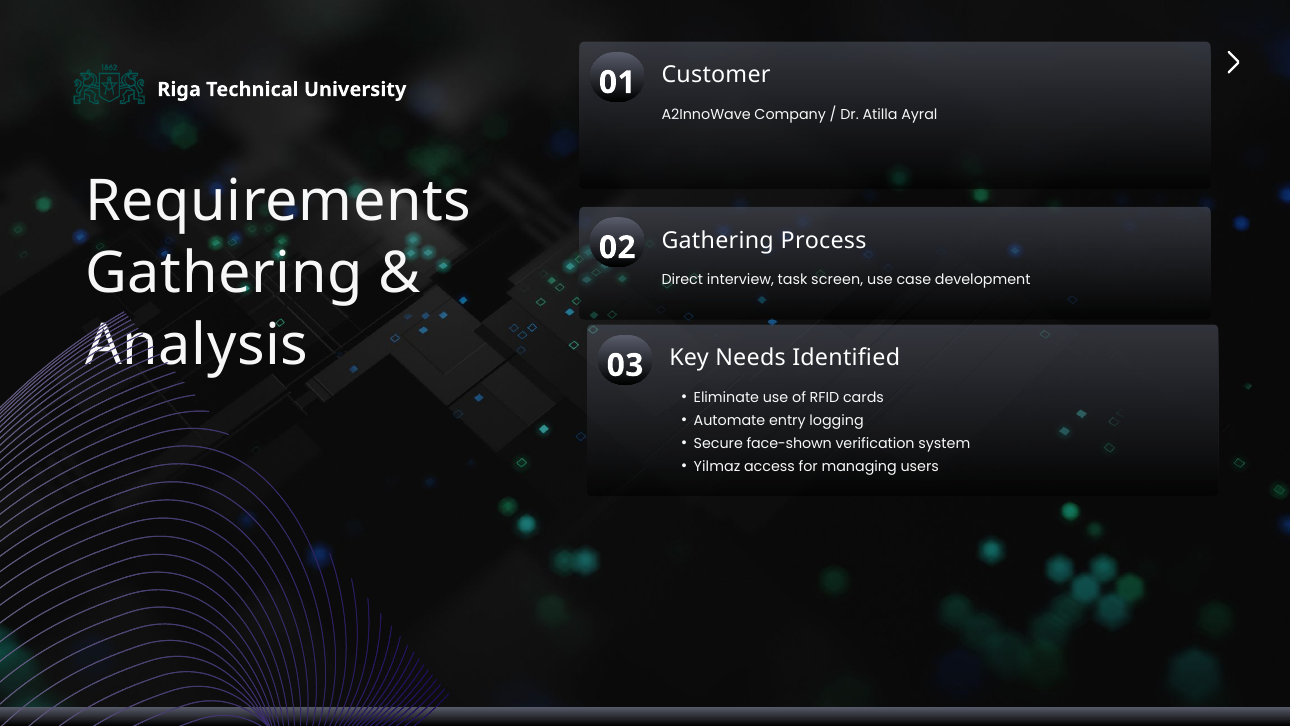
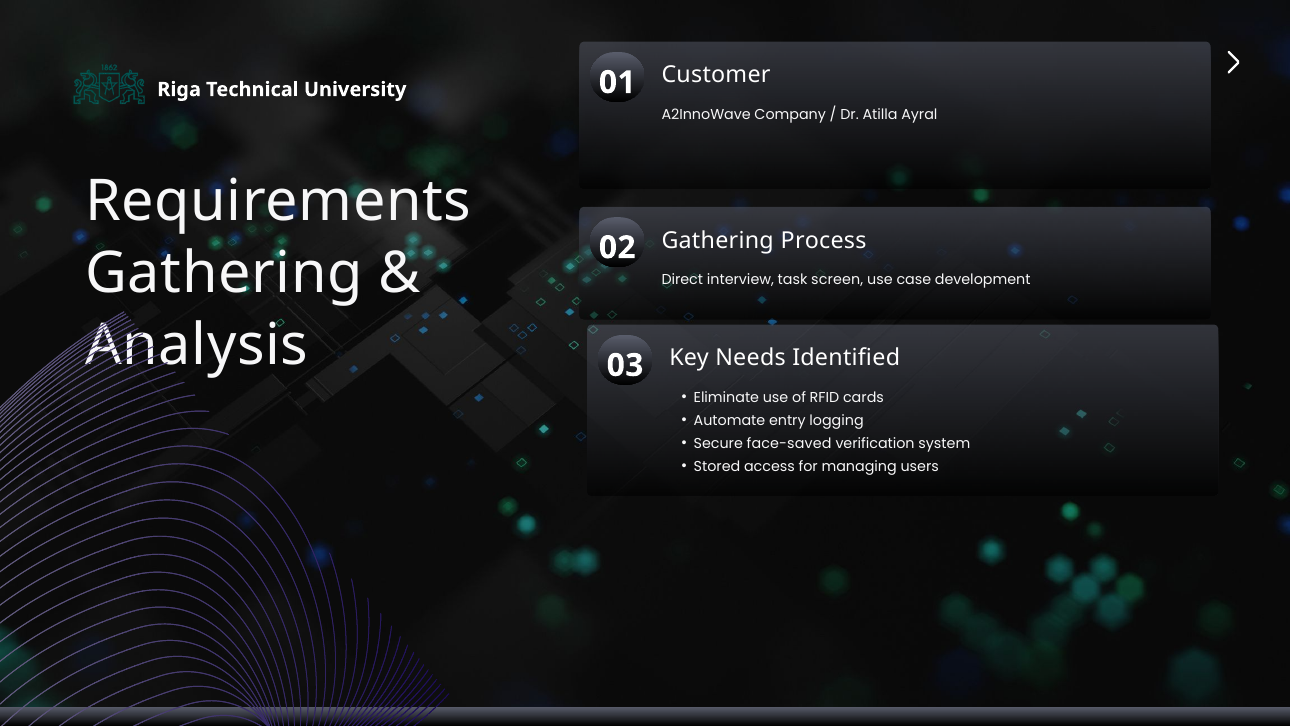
face-shown: face-shown -> face-saved (789, 443)
Yilmaz: Yilmaz -> Stored (717, 466)
